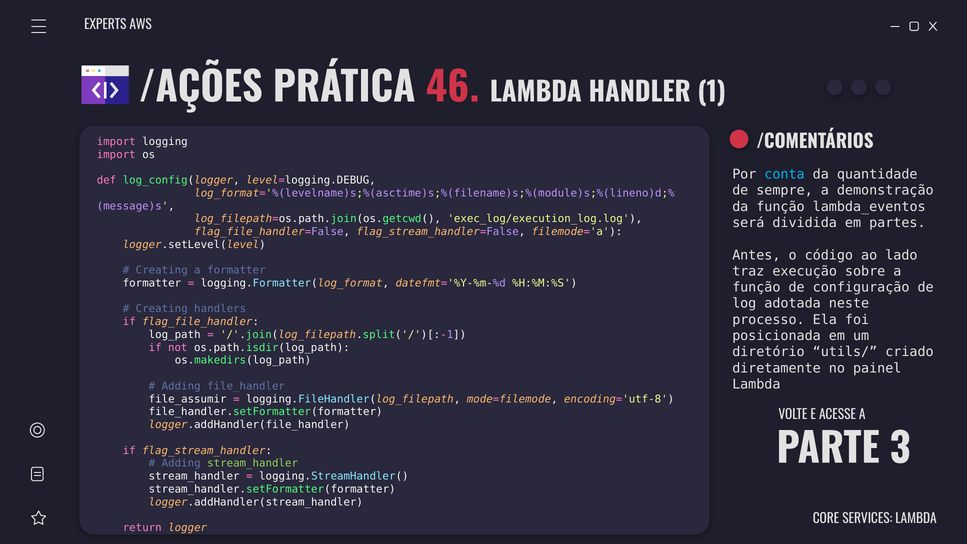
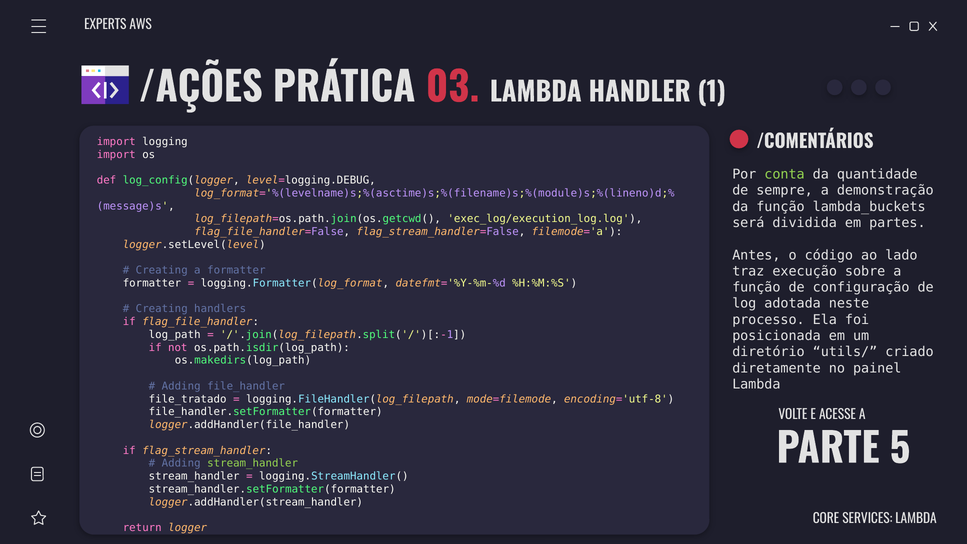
46: 46 -> 03 (453, 88)
conta colour: light blue -> light green (785, 174)
lambda_eventos: lambda_eventos -> lambda_buckets (869, 207)
file_assumir: file_assumir -> file_tratado (188, 399)
3: 3 -> 5 (900, 449)
